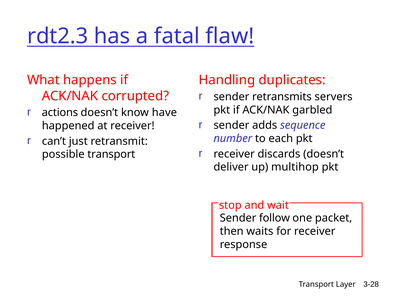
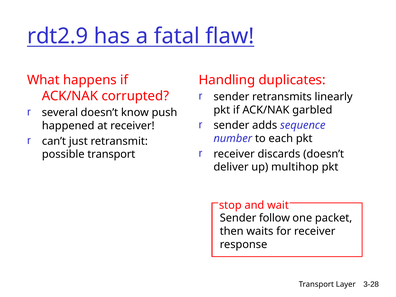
rdt2.3: rdt2.3 -> rdt2.9 (58, 36)
servers: servers -> linearly (334, 97)
actions: actions -> several (60, 113)
have: have -> push (164, 113)
